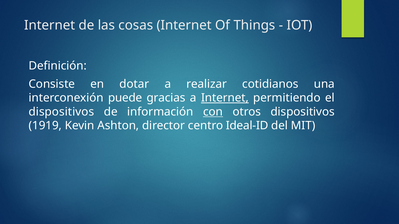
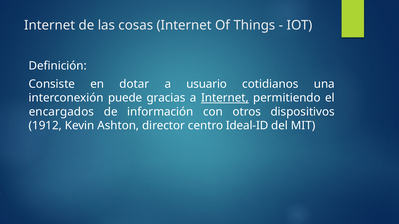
realizar: realizar -> usuario (207, 84)
dispositivos: dispositivos -> encargados (61, 112)
con underline: present -> none (213, 112)
1919: 1919 -> 1912 (45, 126)
